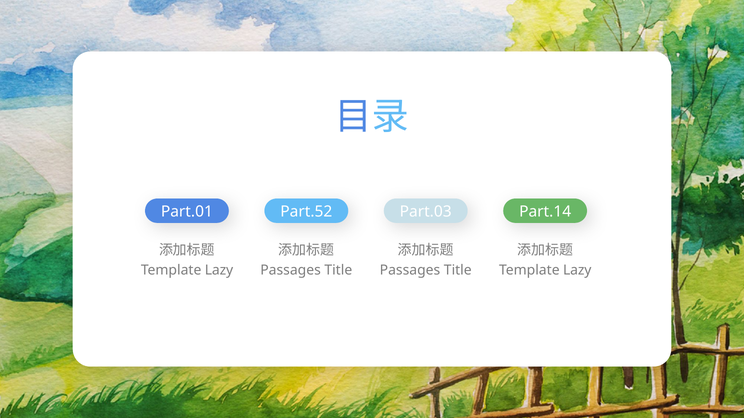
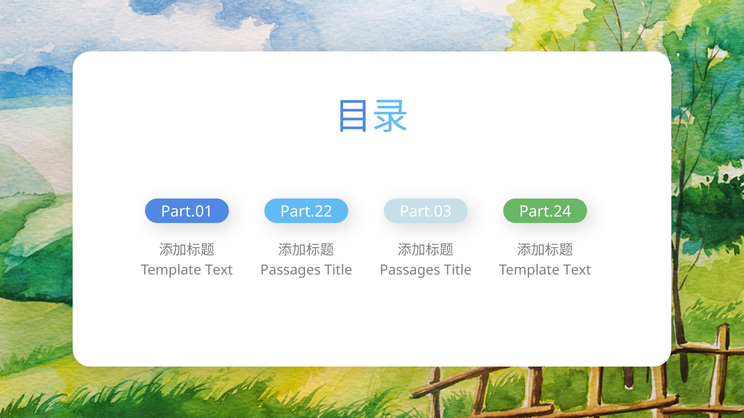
Part.52: Part.52 -> Part.22 (306, 212)
Part.14: Part.14 -> Part.24 (545, 212)
Lazy: Lazy -> Text (219, 270)
Lazy: Lazy -> Text (577, 270)
